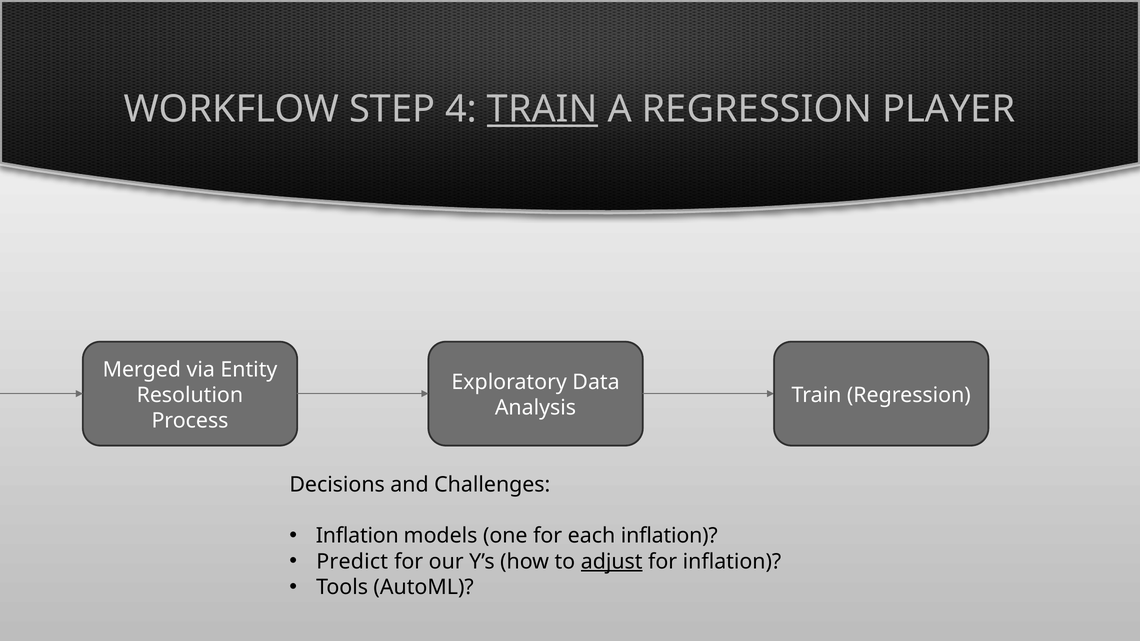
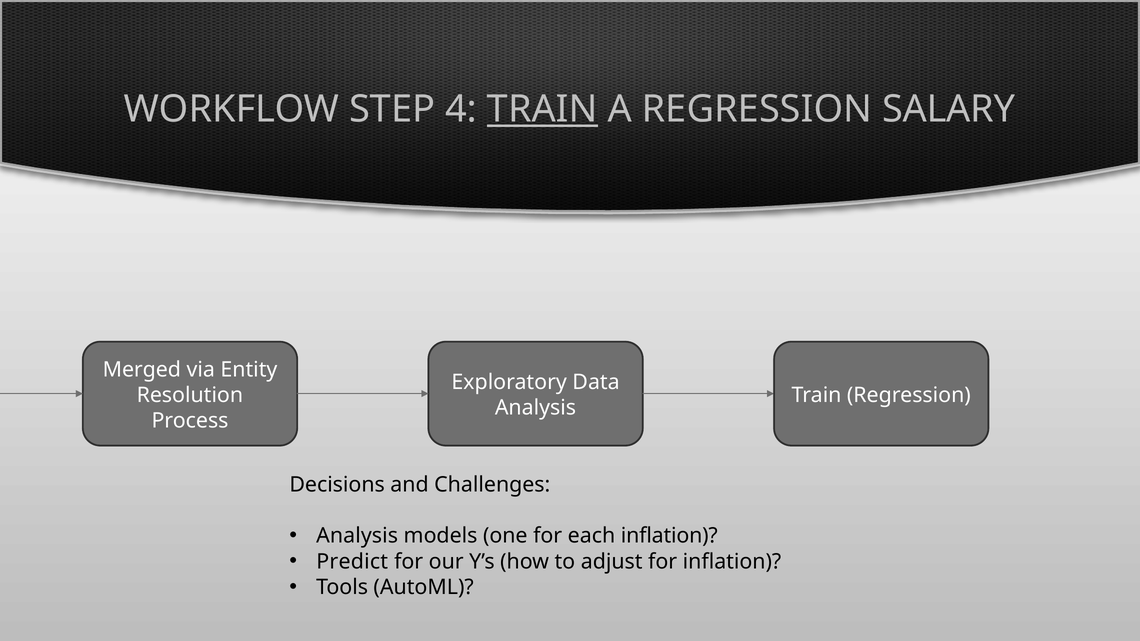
PLAYER: PLAYER -> SALARY (949, 109)
Inflation: Inflation -> Analysis (357, 536)
adjust underline: present -> none (612, 562)
